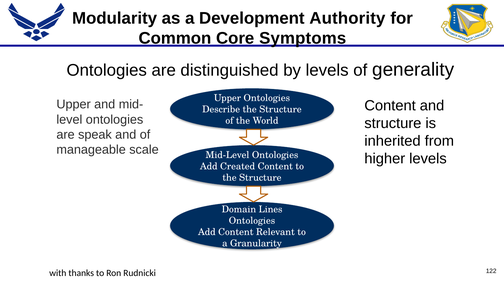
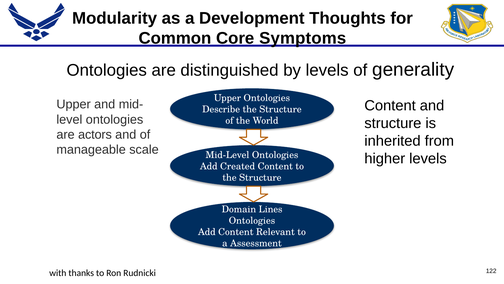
Authority: Authority -> Thoughts (347, 18)
speak: speak -> actors (95, 134)
Granularity: Granularity -> Assessment (256, 243)
